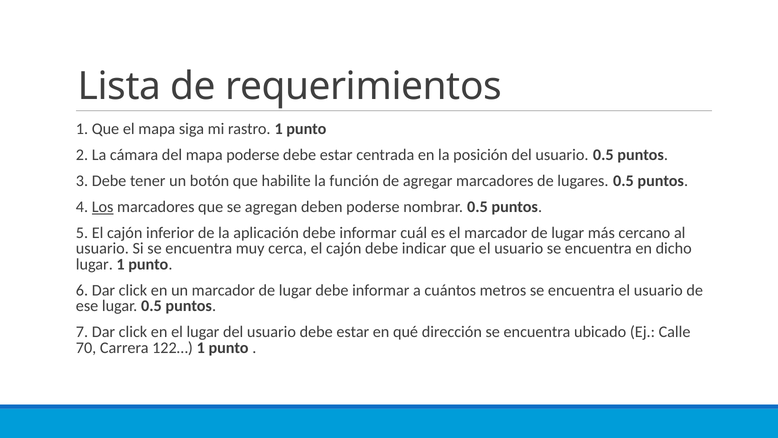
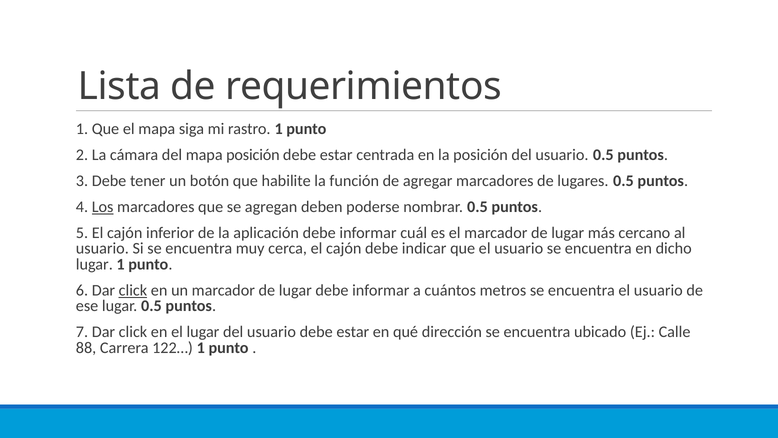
mapa poderse: poderse -> posición (253, 155)
click underline: none -> present (133, 290)
70: 70 -> 88 (86, 348)
